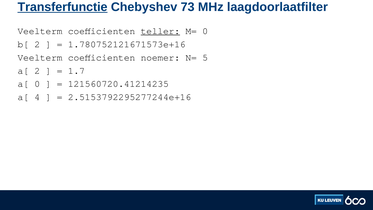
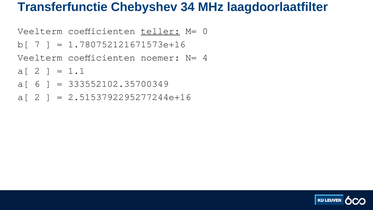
Transferfunctie underline: present -> none (63, 7)
73: 73 -> 34 (188, 7)
b[ 2: 2 -> 7 (37, 44)
5: 5 -> 4 (205, 57)
1.7: 1.7 -> 1.1 (76, 71)
a[ 0: 0 -> 6 (37, 84)
121560720.41214235: 121560720.41214235 -> 333552102.35700349 (118, 84)
4: 4 -> 2 (37, 97)
